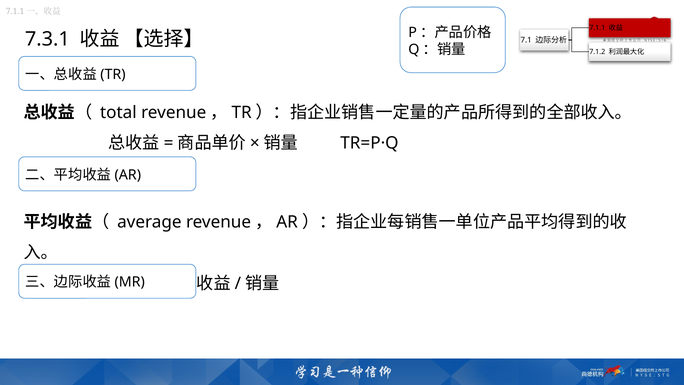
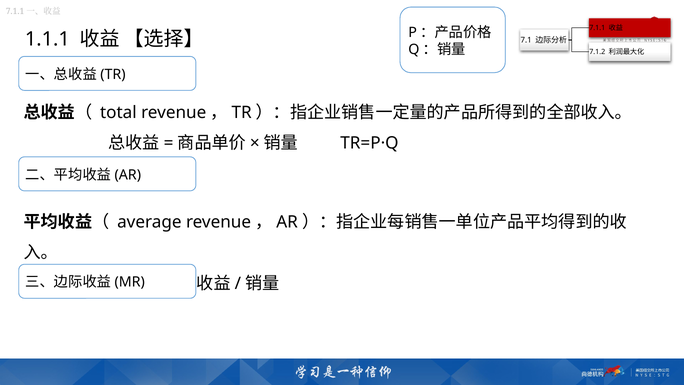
7.3.1: 7.3.1 -> 1.1.1 (47, 39)
